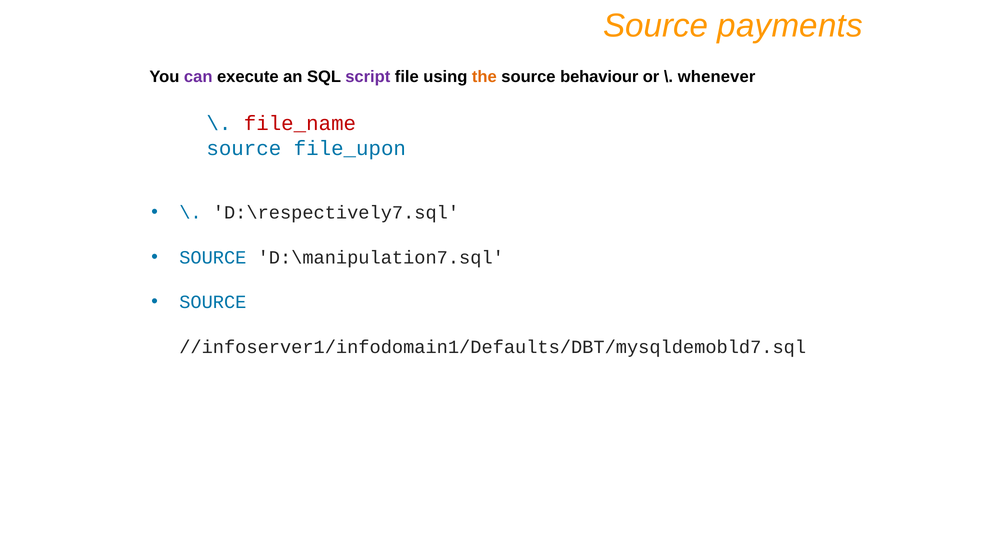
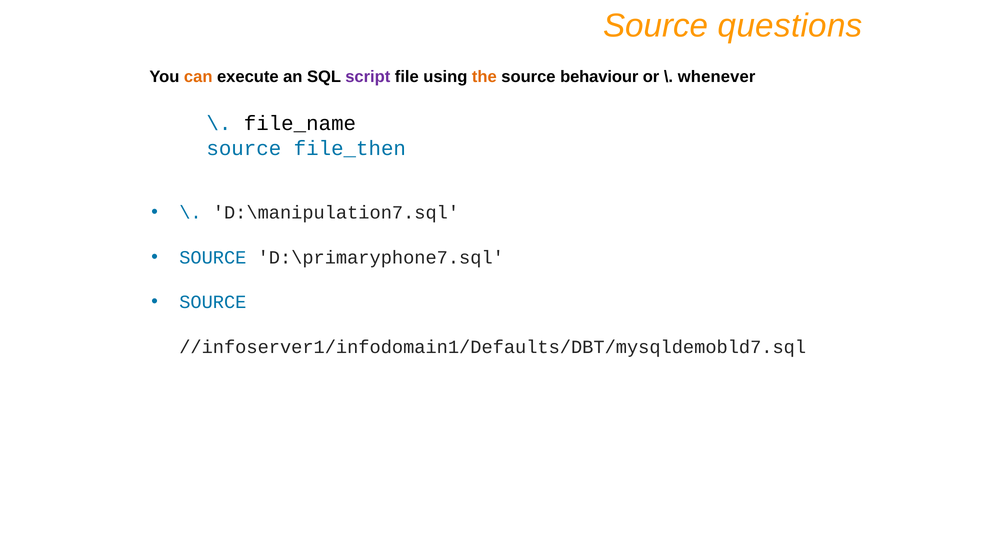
payments: payments -> questions (790, 26)
can colour: purple -> orange (198, 77)
file_name colour: red -> black (300, 123)
file_upon: file_upon -> file_then (350, 148)
D:\respectively7.sql: D:\respectively7.sql -> D:\manipulation7.sql (336, 213)
D:\manipulation7.sql: D:\manipulation7.sql -> D:\primaryphone7.sql (381, 257)
